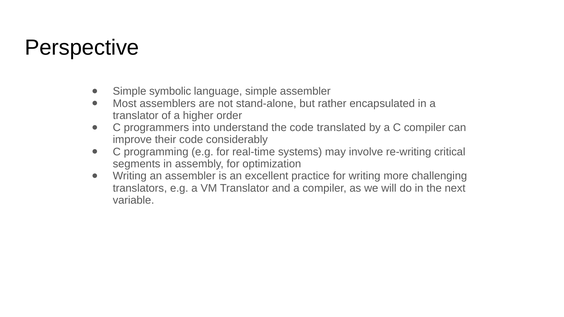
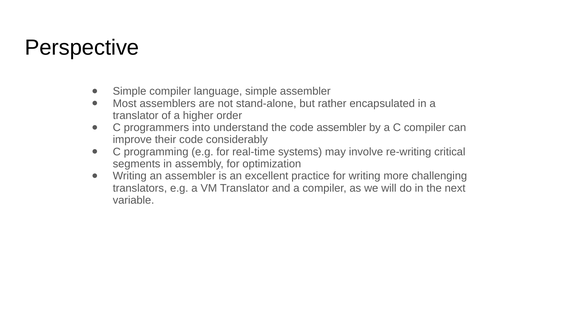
Simple symbolic: symbolic -> compiler (170, 91)
code translated: translated -> assembler (341, 128)
